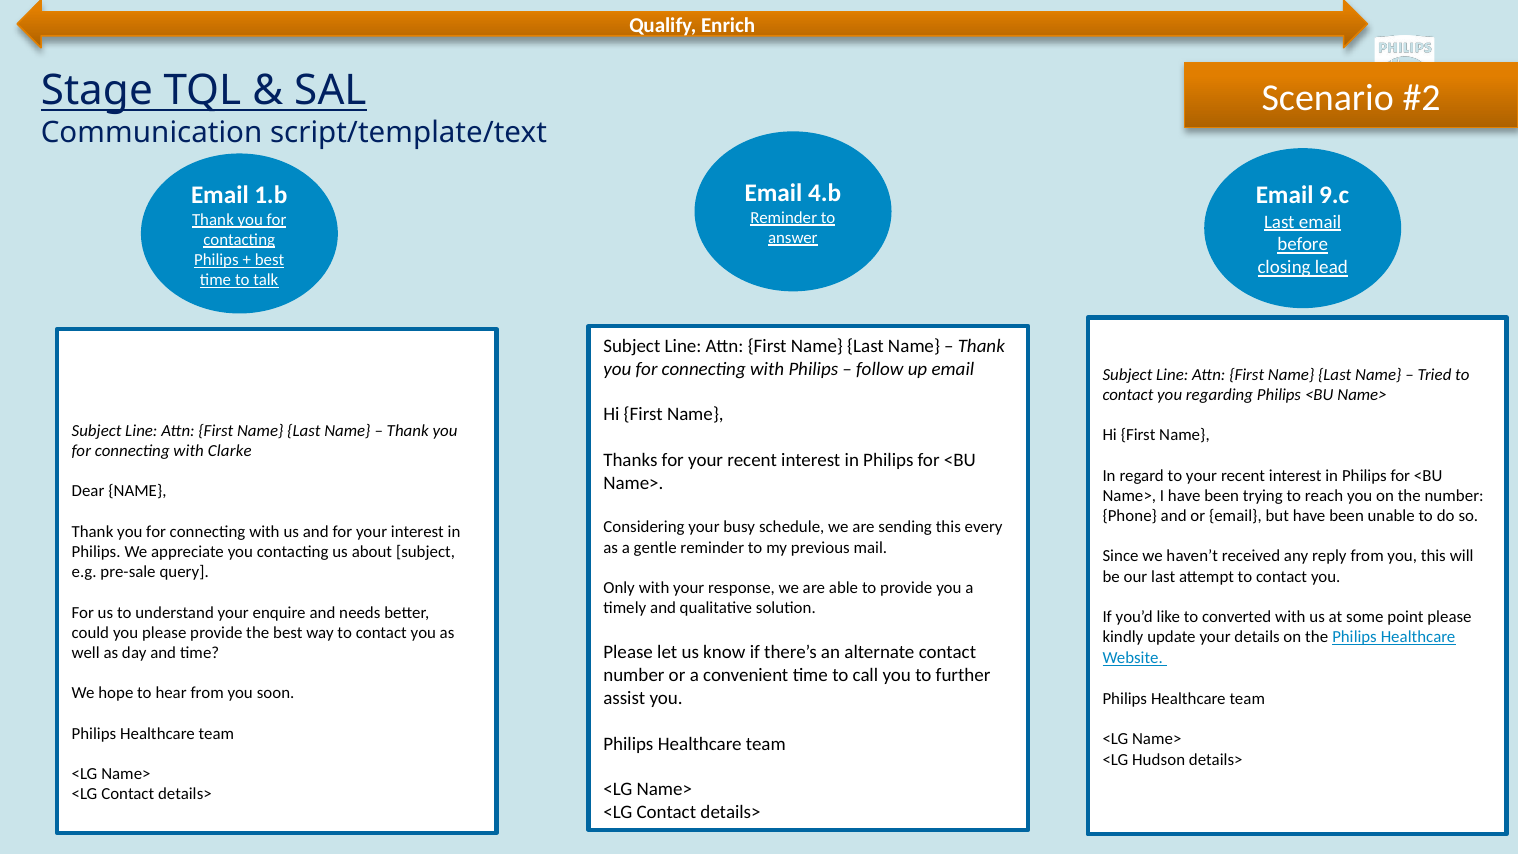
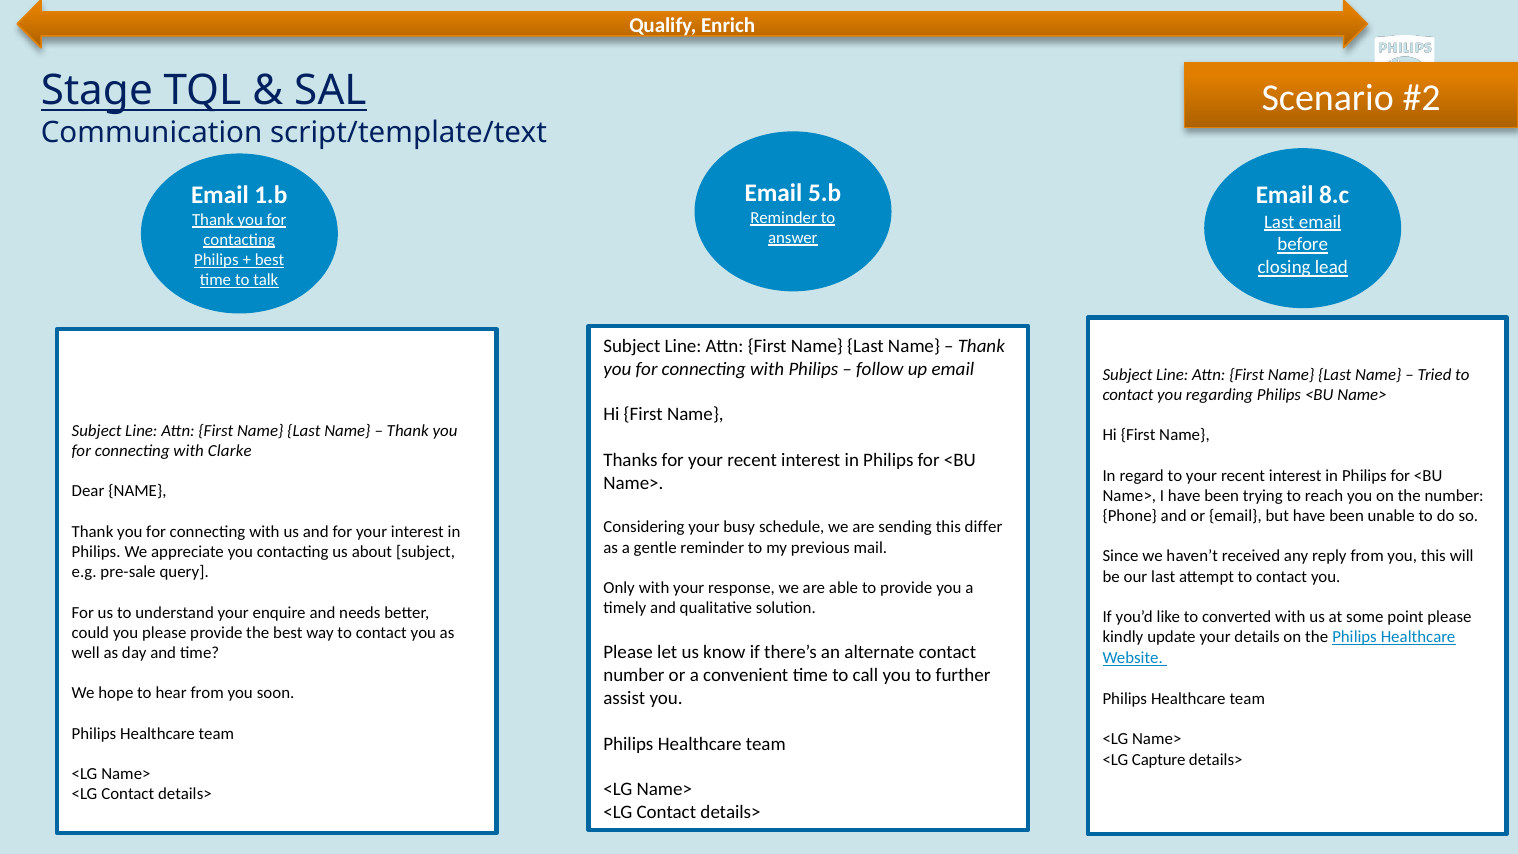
4.b: 4.b -> 5.b (825, 193)
9.c: 9.c -> 8.c (1334, 196)
every: every -> differ (984, 527)
Hudson: Hudson -> Capture (1159, 759)
